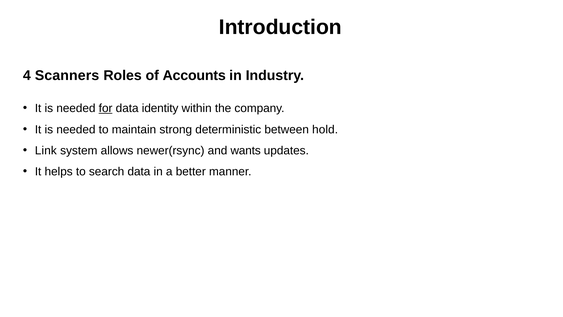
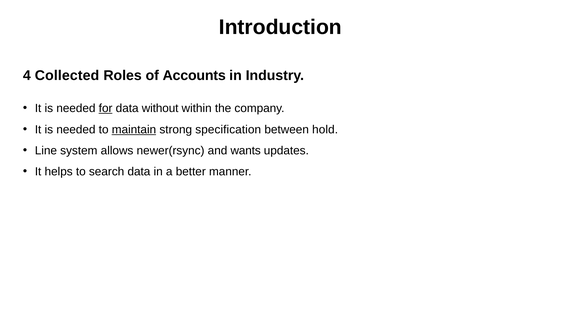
Scanners: Scanners -> Collected (67, 75)
identity: identity -> without (160, 108)
maintain underline: none -> present (134, 129)
deterministic: deterministic -> specification (228, 129)
Link: Link -> Line (46, 150)
